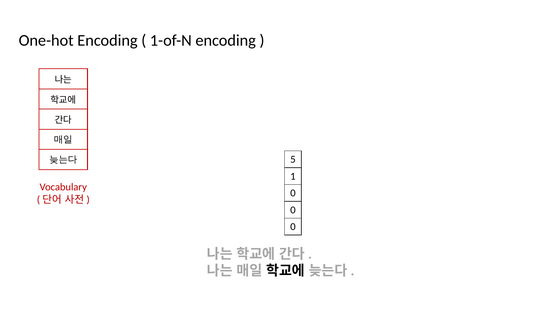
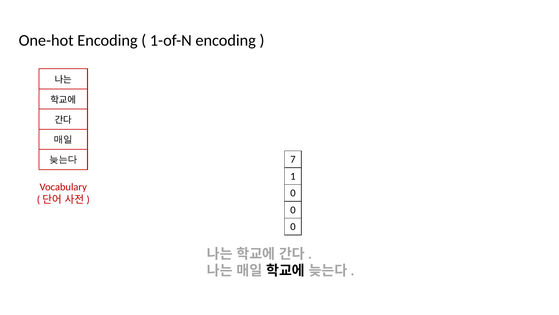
5: 5 -> 7 (293, 159)
